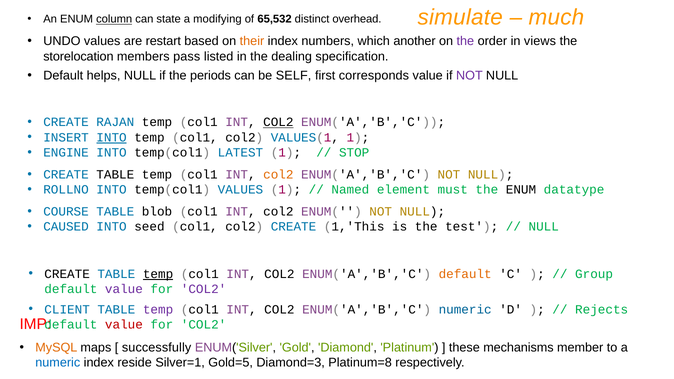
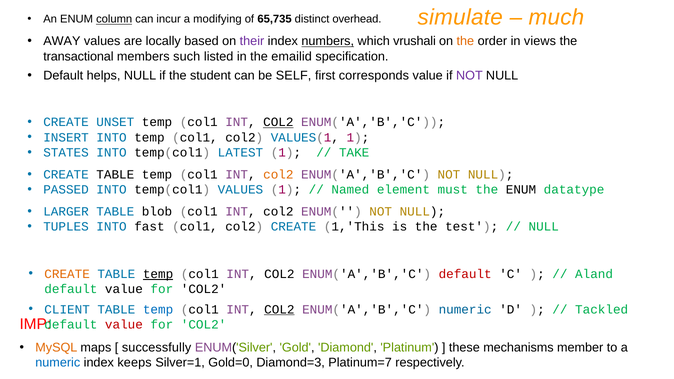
state: state -> incur (169, 19)
65,532: 65,532 -> 65,735 (275, 19)
UNDO: UNDO -> AWAY (62, 41)
restart: restart -> locally (163, 41)
their colour: orange -> purple (252, 41)
numbers underline: none -> present (328, 41)
another: another -> vrushali (415, 41)
the colour: purple -> orange (465, 41)
storelocation: storelocation -> transactional (78, 56)
pass: pass -> such (187, 56)
dealing: dealing -> emailid (292, 56)
periods: periods -> student (211, 76)
RAJAN: RAJAN -> UNSET (115, 122)
INTO underline: present -> none (112, 138)
ENGINE: ENGINE -> STATES (66, 153)
STOP: STOP -> TAKE (354, 153)
ROLLNO: ROLLNO -> PASSED (66, 190)
COURSE: COURSE -> LARGER (66, 212)
CAUSED: CAUSED -> TUPLES (66, 227)
seed: seed -> fast (149, 227)
CREATE colour: black -> orange (67, 274)
default colour: orange -> red (465, 274)
Group: Group -> Aland (594, 274)
value colour: purple -> black (124, 289)
COL2 colour: purple -> black (204, 289)
temp colour: purple -> blue (158, 309)
COL2 underline: none -> present (279, 309)
Rejects: Rejects -> Tackled (602, 309)
reside: reside -> keeps (135, 363)
Gold=5: Gold=5 -> Gold=0 (231, 363)
Platinum=8: Platinum=8 -> Platinum=7 (360, 363)
